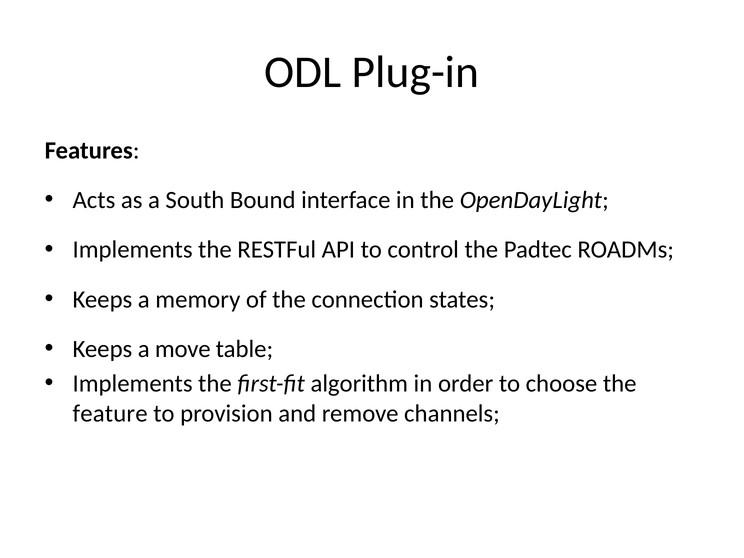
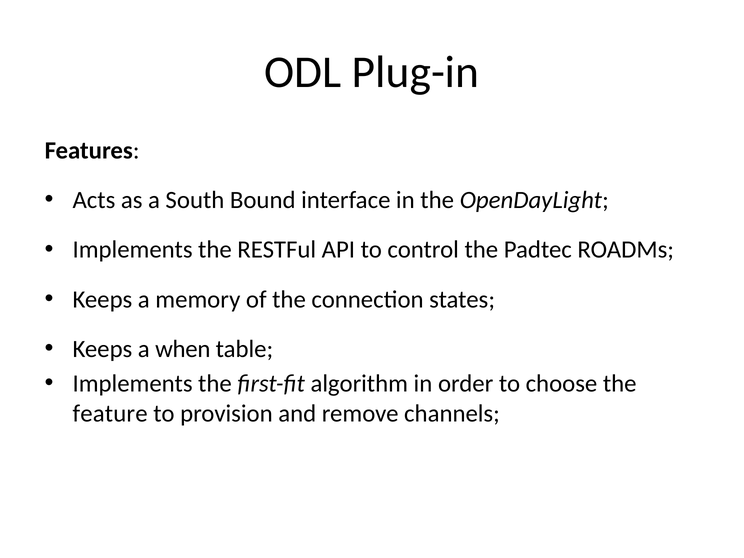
move: move -> when (183, 349)
